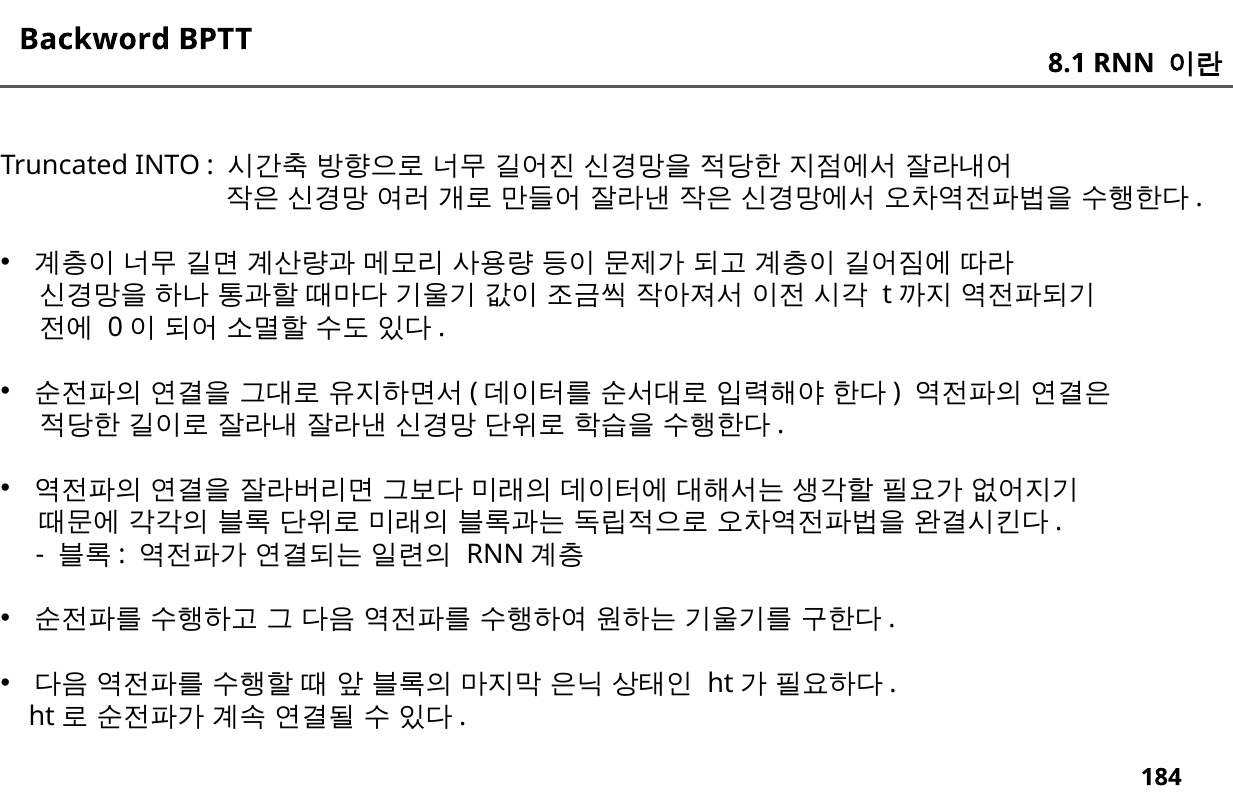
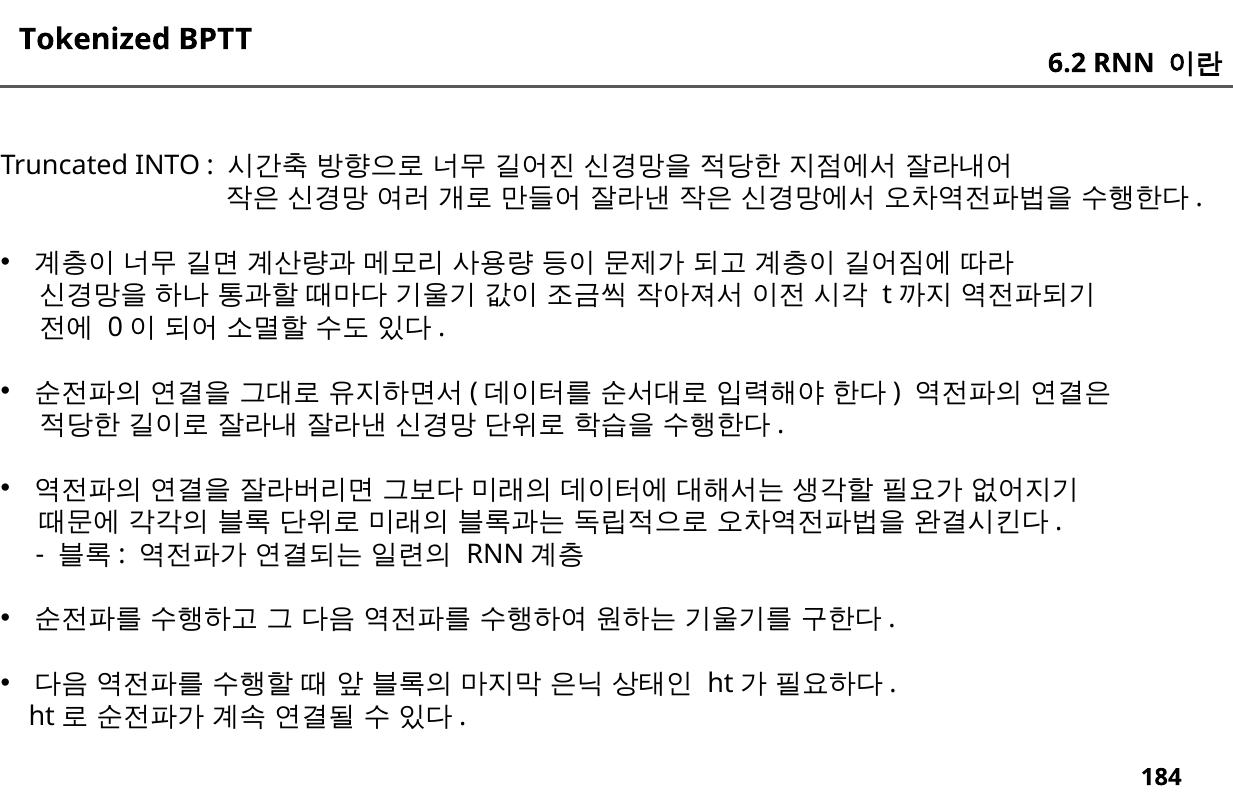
Backword: Backword -> Tokenized (95, 39)
8.1: 8.1 -> 6.2 (1067, 63)
